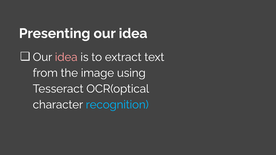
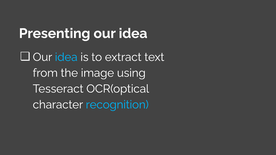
idea colour: pink -> light blue (66, 57)
